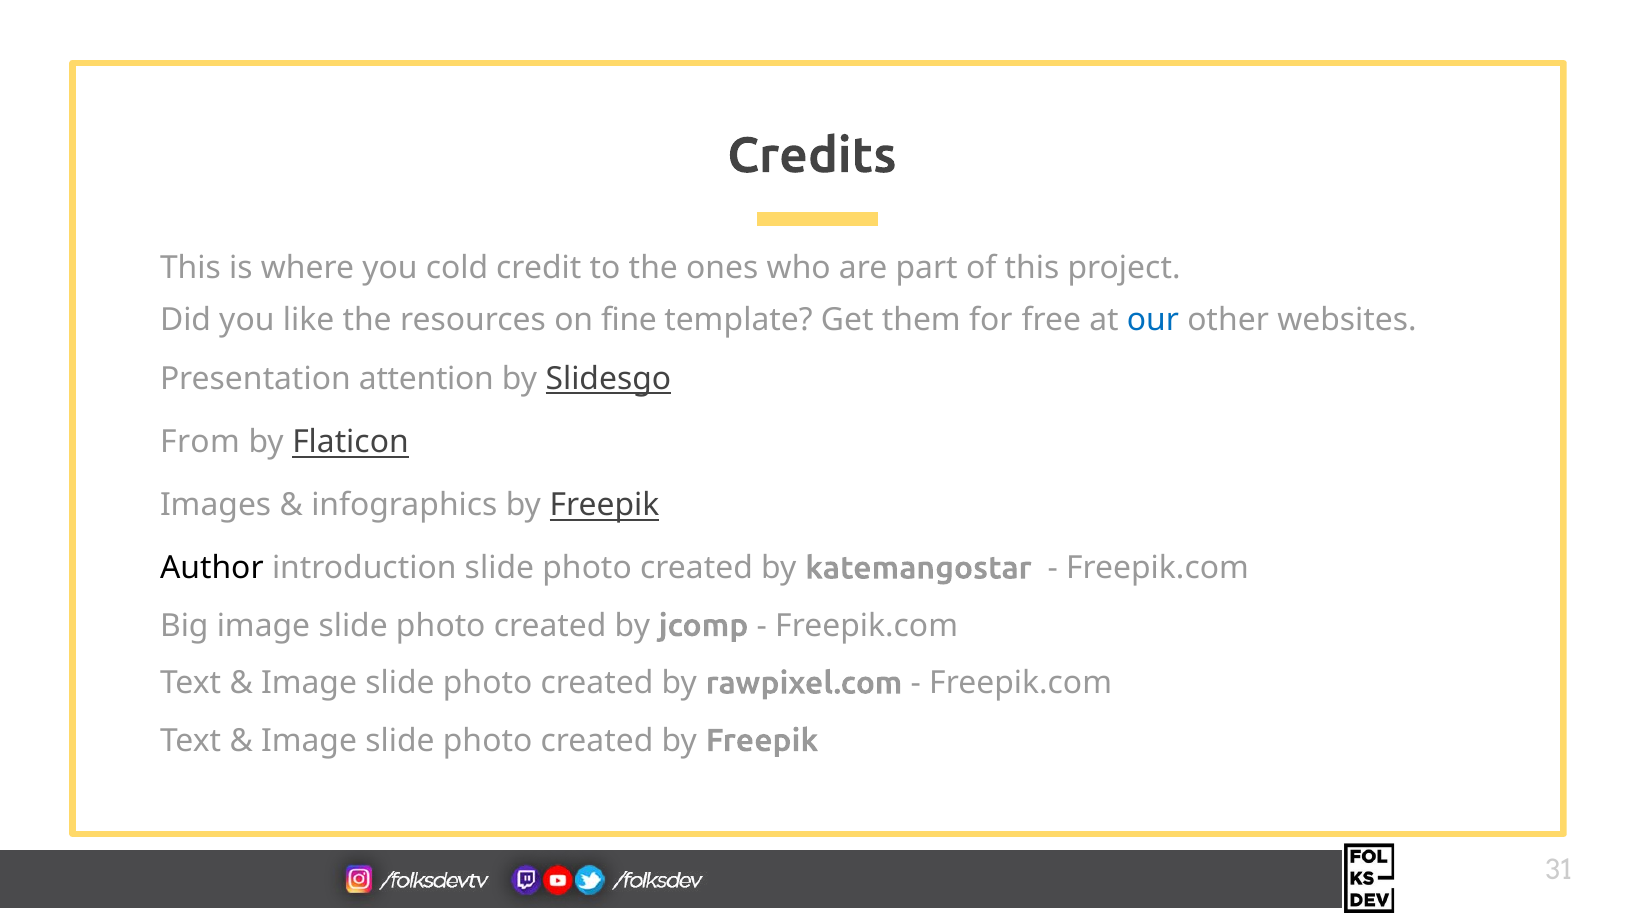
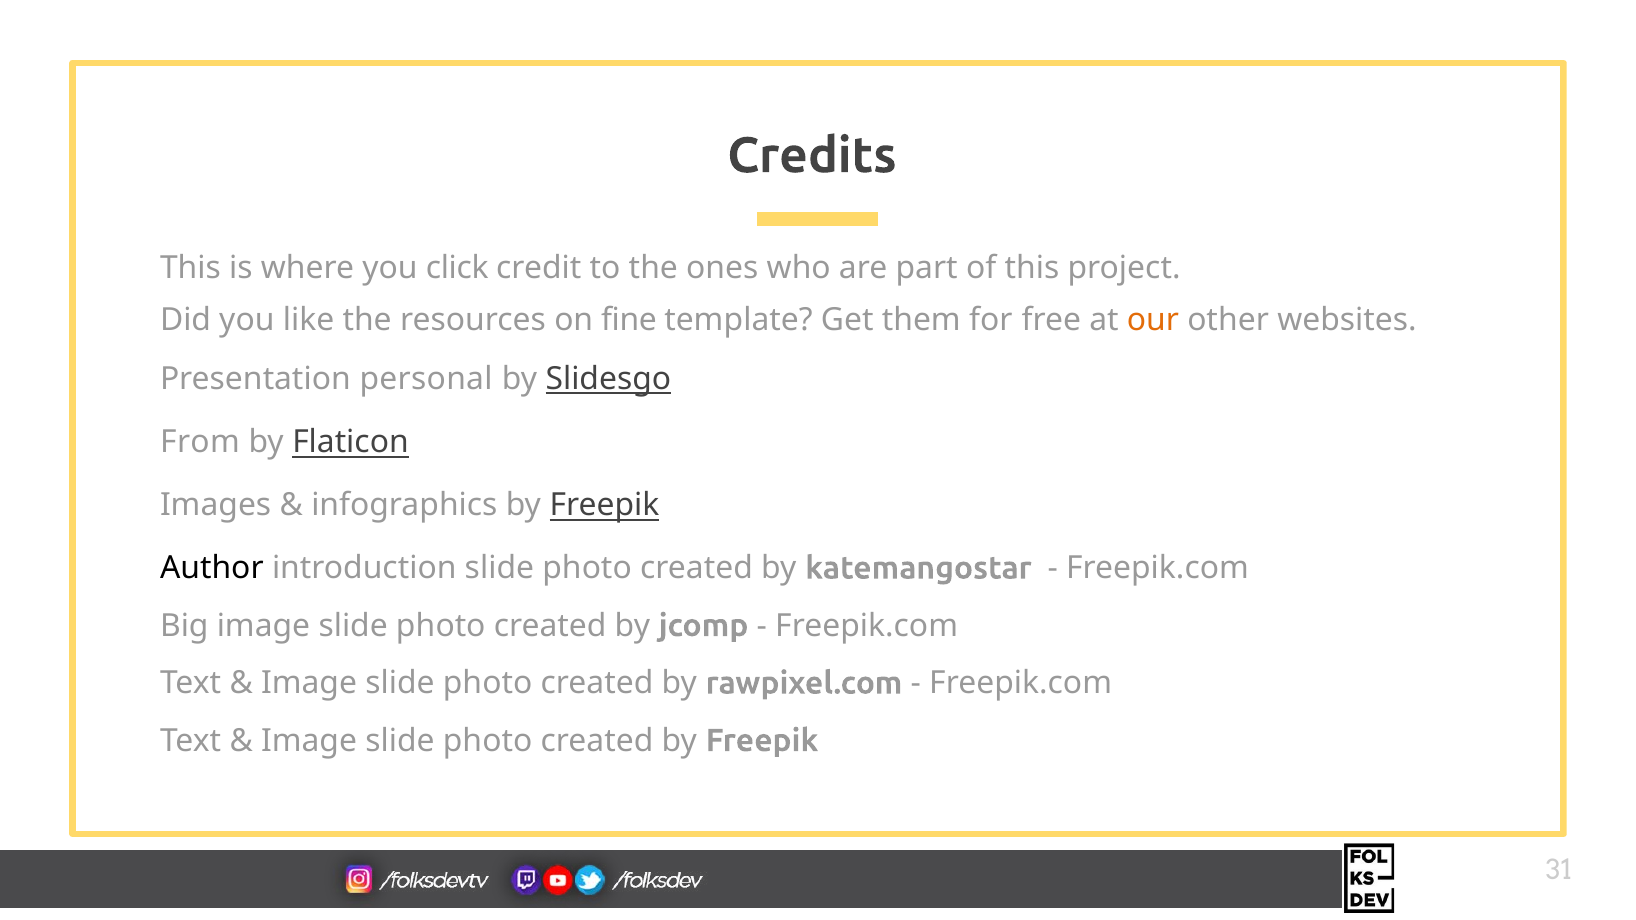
cold: cold -> click (457, 269)
our colour: blue -> orange (1153, 320)
attention: attention -> personal (426, 379)
